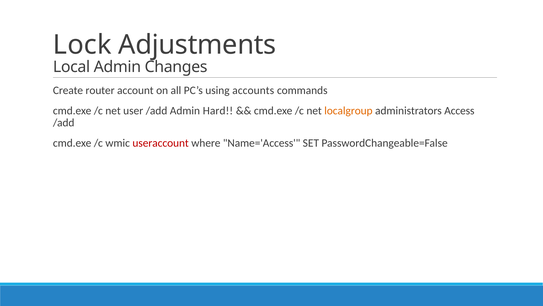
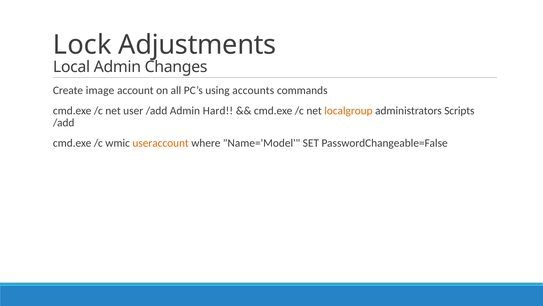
router: router -> image (100, 90)
Access: Access -> Scripts (459, 110)
useraccount colour: red -> orange (161, 143)
Name='Access: Name='Access -> Name='Model (262, 143)
